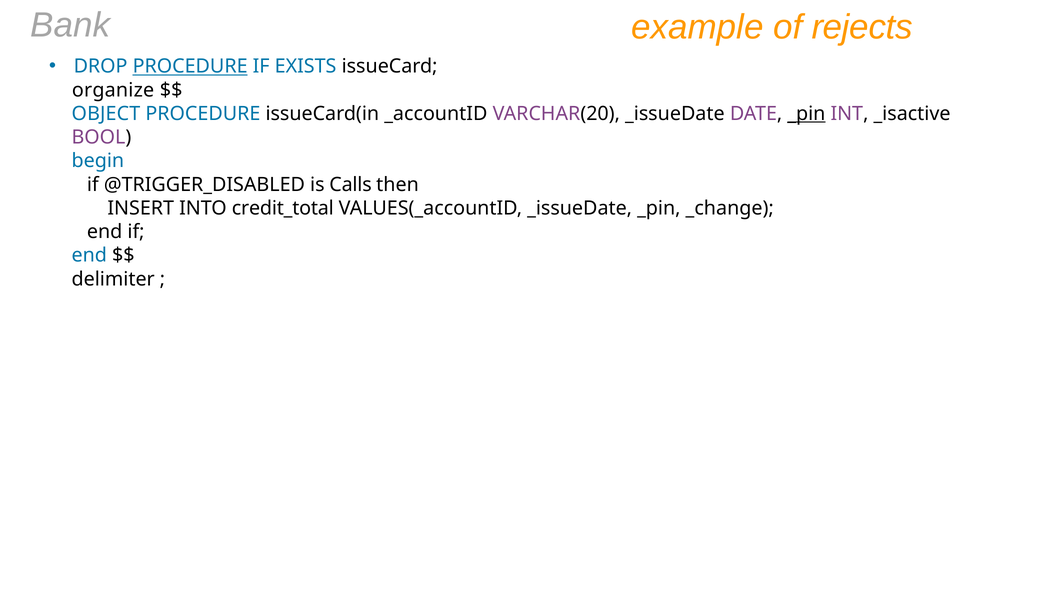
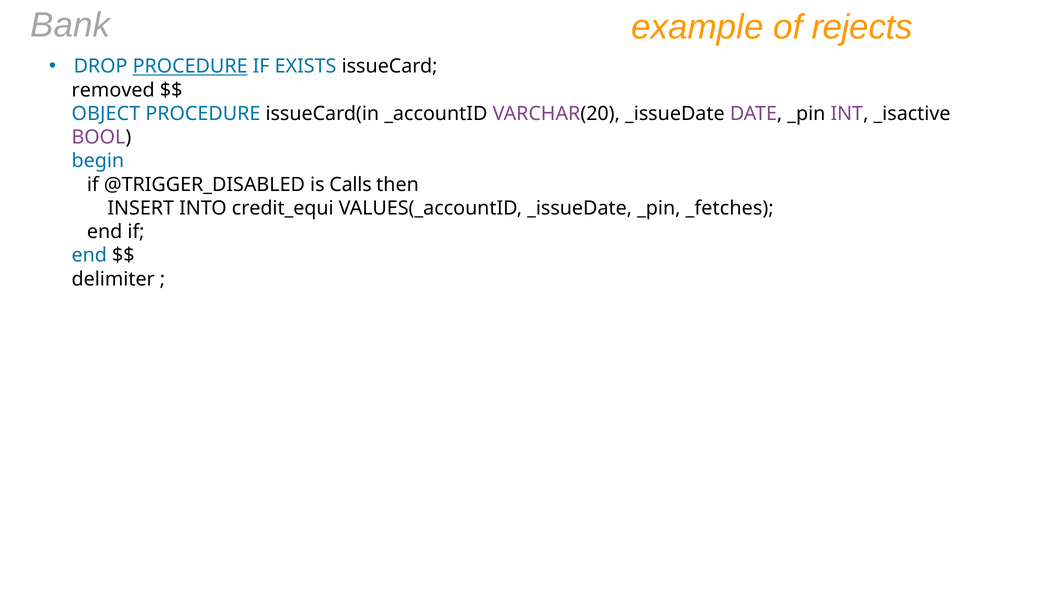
organize: organize -> removed (113, 90)
_pin underline: present -> none (806, 114)
credit_total: credit_total -> credit_equi (283, 208)
_change: _change -> _fetches (730, 208)
